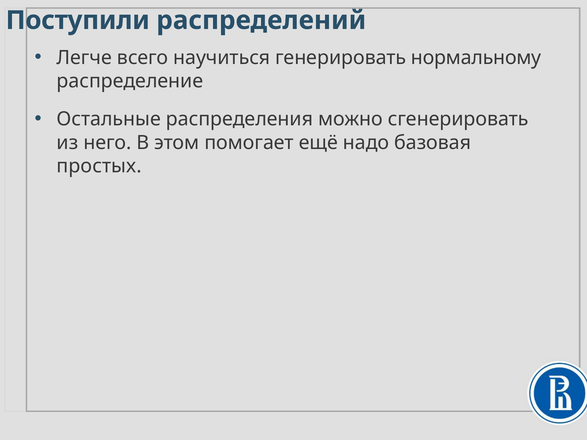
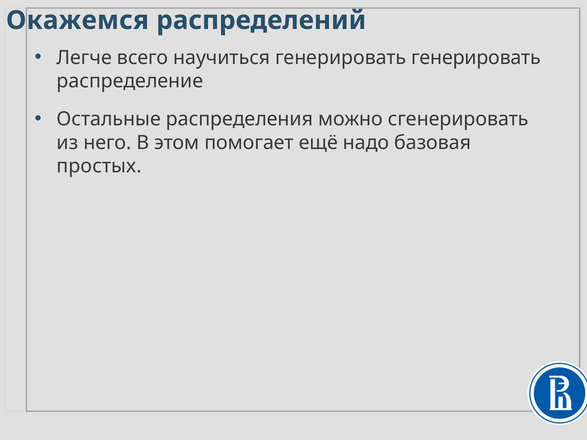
Поступили: Поступили -> Окажемся (77, 20)
генерировать нормальному: нормальному -> генерировать (476, 58)
